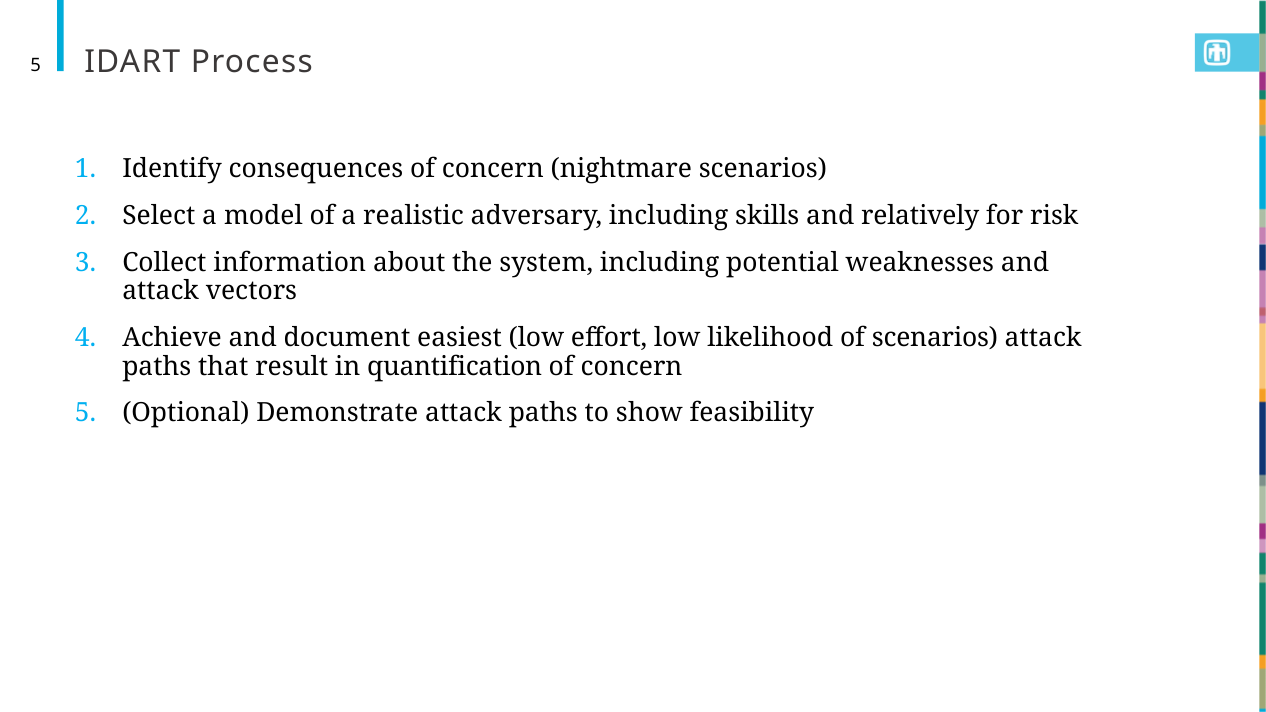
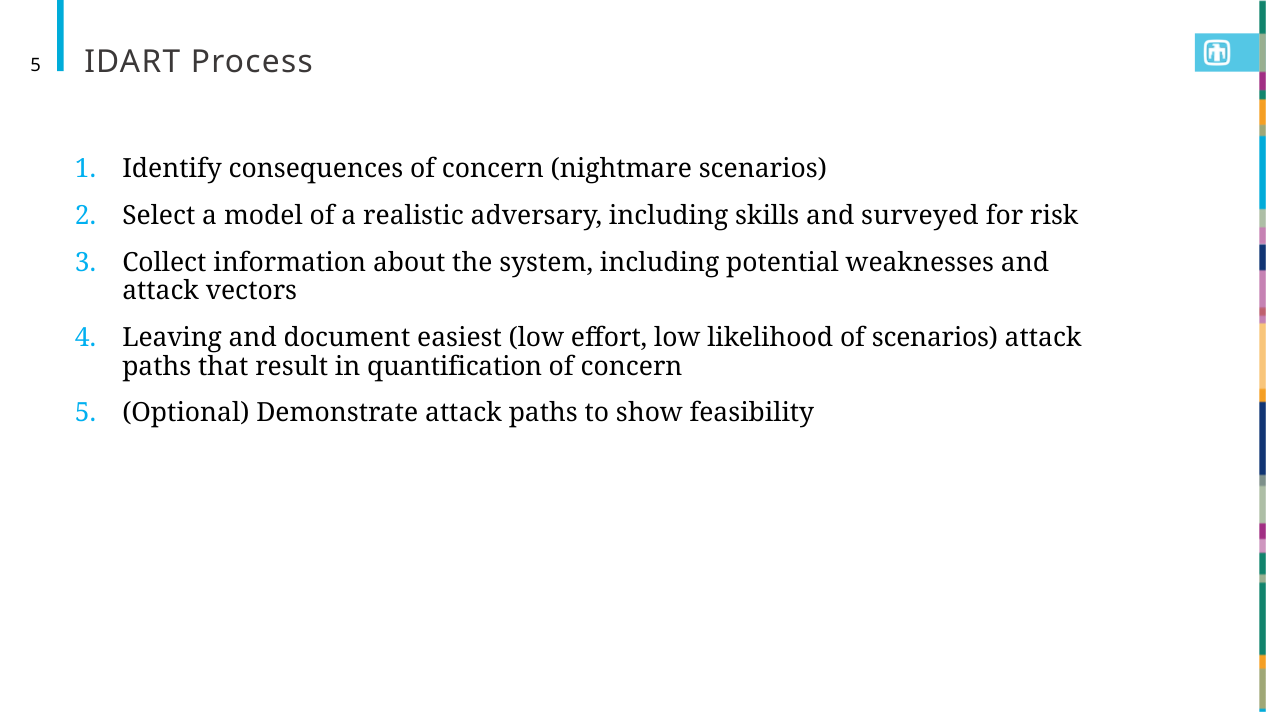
relatively: relatively -> surveyed (920, 216)
Achieve: Achieve -> Leaving (172, 338)
